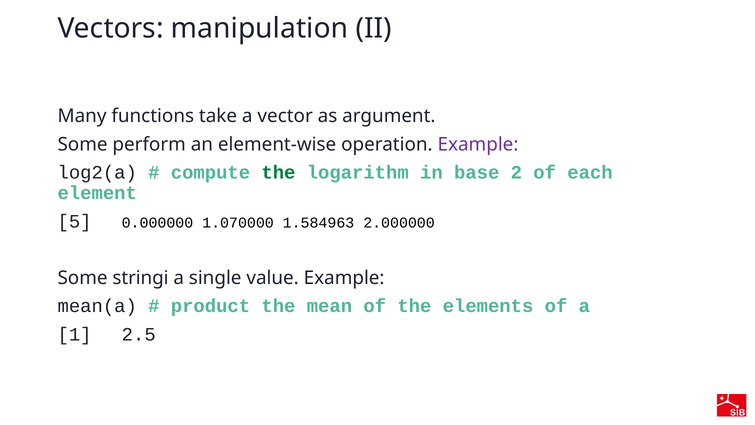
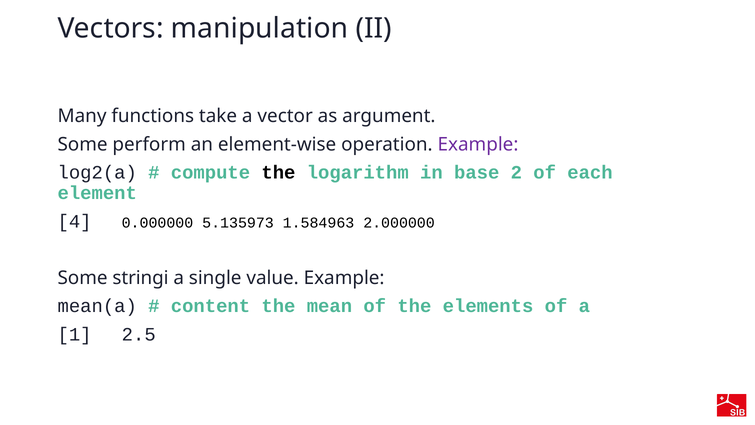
the colour: green -> black (278, 173)
5: 5 -> 4 (75, 221)
1.070000: 1.070000 -> 5.135973 (238, 223)
product: product -> content (210, 306)
